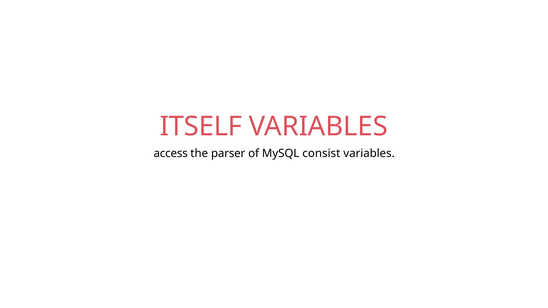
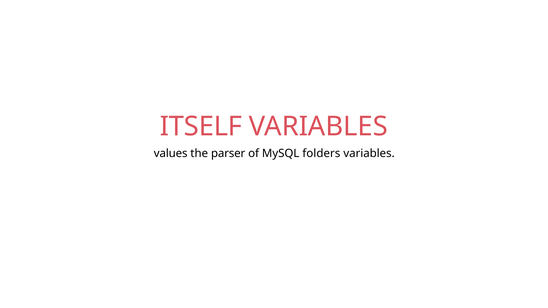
access: access -> values (171, 154)
consist: consist -> folders (321, 154)
